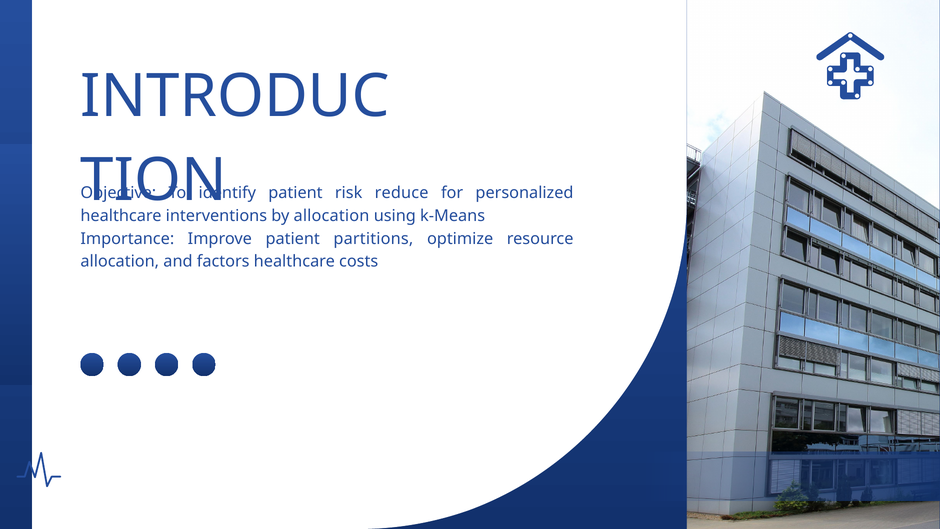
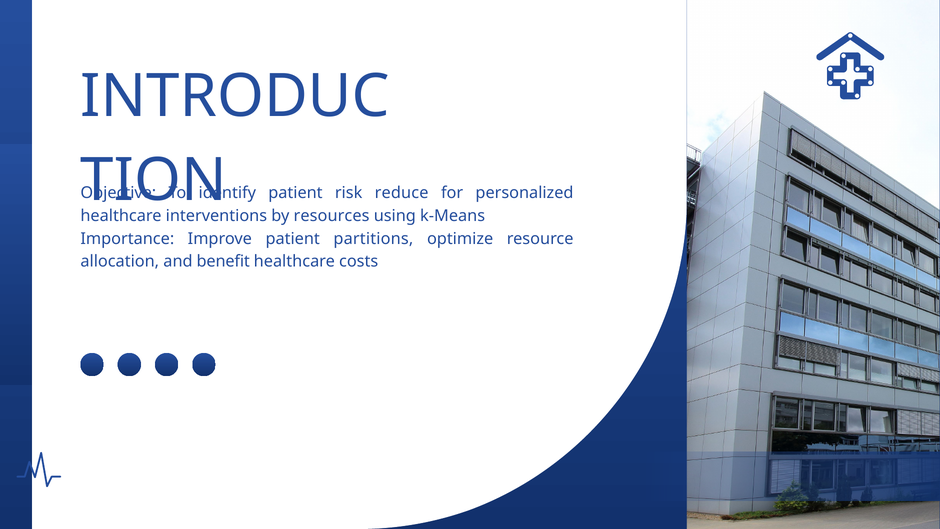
by allocation: allocation -> resources (332, 216)
factors: factors -> benefit (223, 261)
